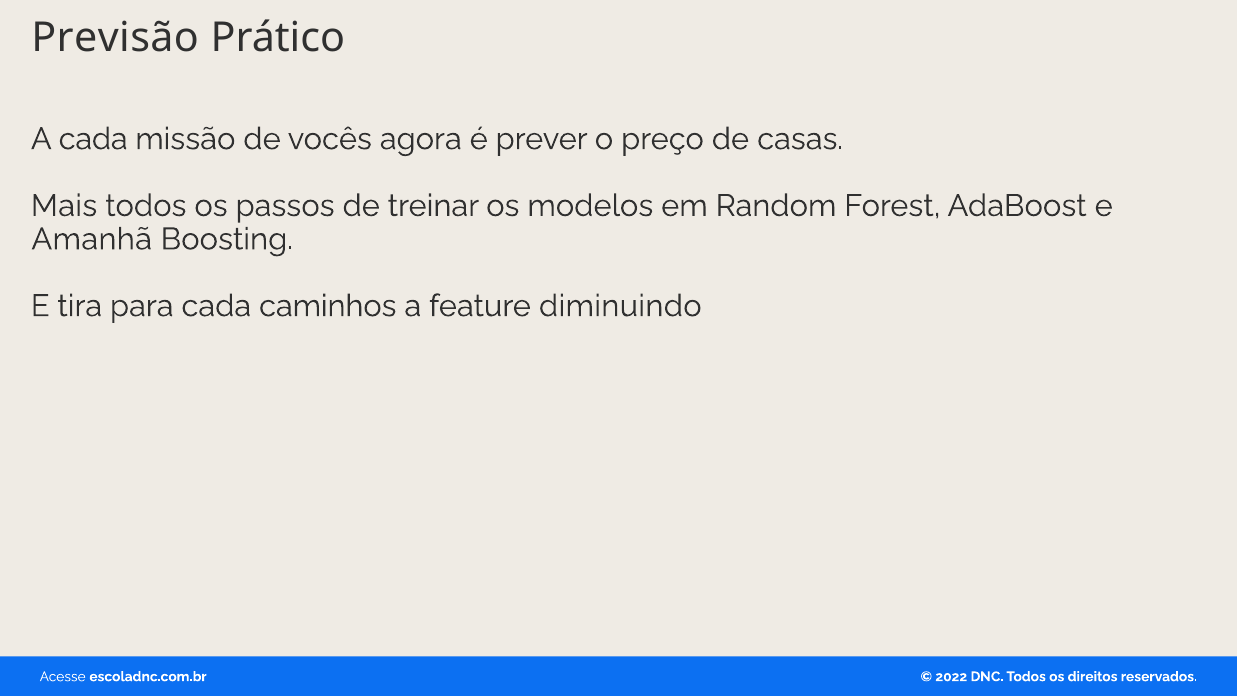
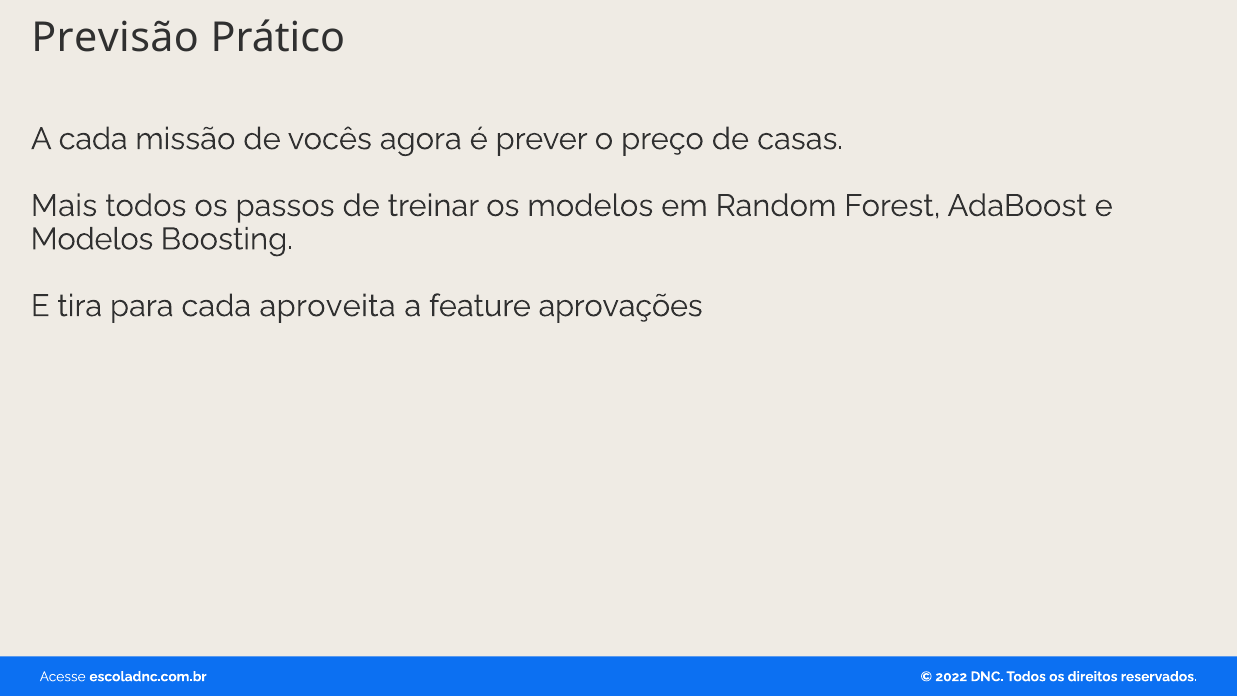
Amanhã: Amanhã -> Modelos (92, 239)
caminhos: caminhos -> aproveita (328, 306)
diminuindo: diminuindo -> aprovações (621, 306)
